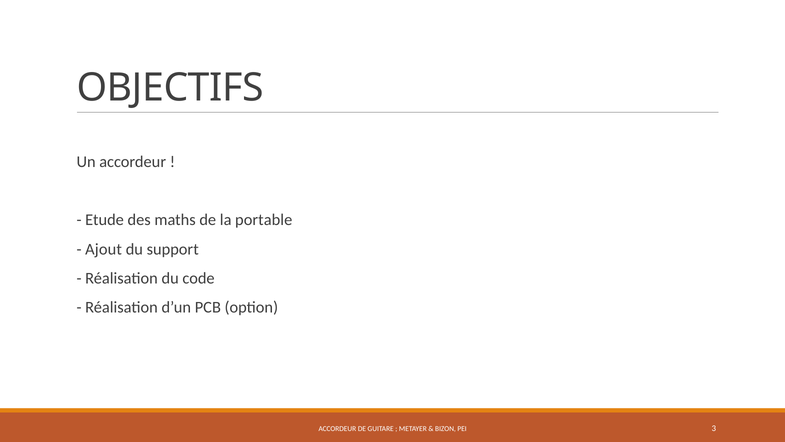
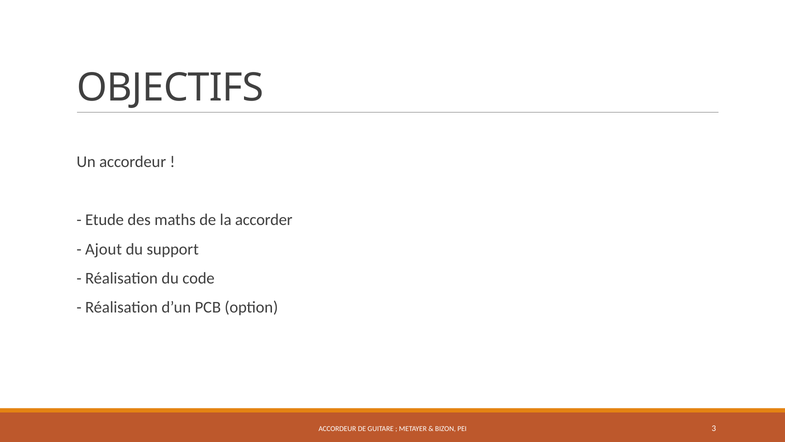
portable: portable -> accorder (264, 220)
